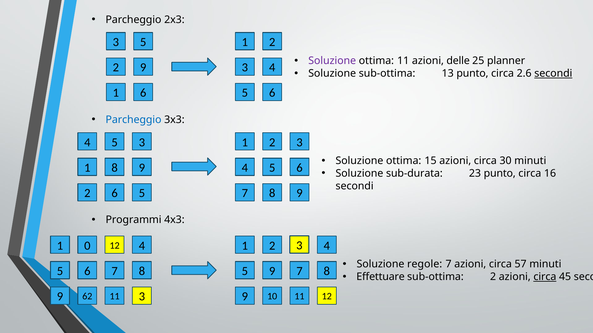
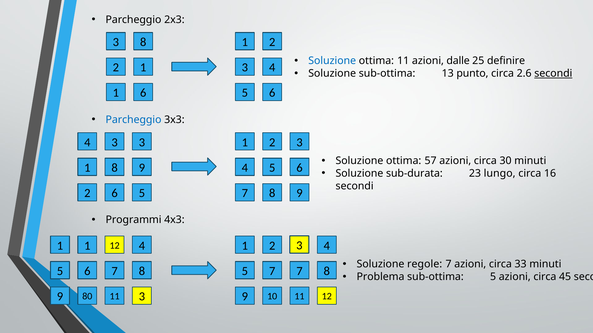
3 5: 5 -> 8 (143, 42)
Soluzione colour: purple -> blue (332, 61)
delle: delle -> dalle (458, 61)
planner: planner -> definire (506, 61)
2 9: 9 -> 1 (143, 68)
5: 5 -> 3 (115, 143)
15: 15 -> 57 (431, 161)
23 punto: punto -> lungo (500, 174)
0: 0 -> 1 (87, 246)
57: 57 -> 33 (521, 265)
9: 9 -> 7 (272, 272)
Effettuare: Effettuare -> Problema (381, 277)
sub-ottima 2: 2 -> 5 (493, 277)
circa underline: present -> none (545, 277)
62: 62 -> 80 (87, 297)
